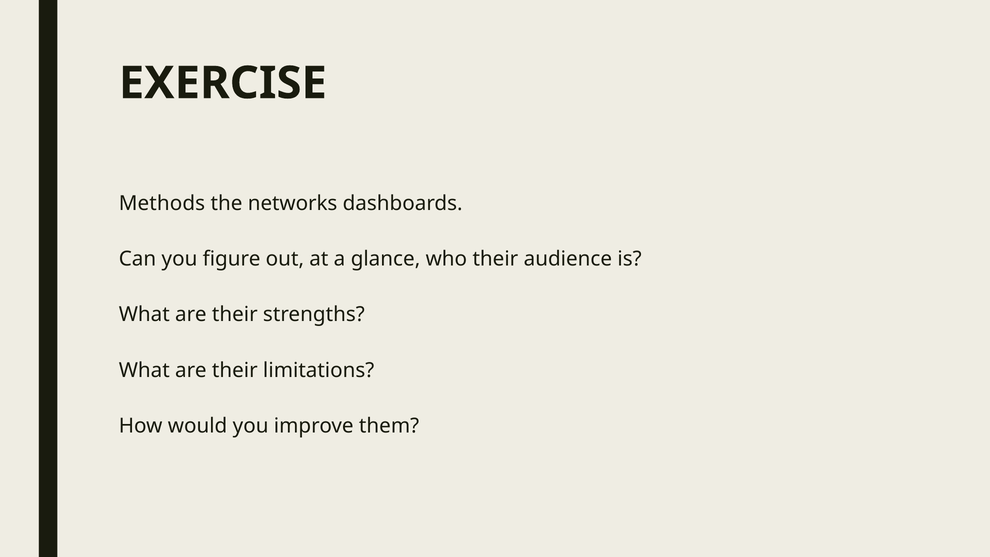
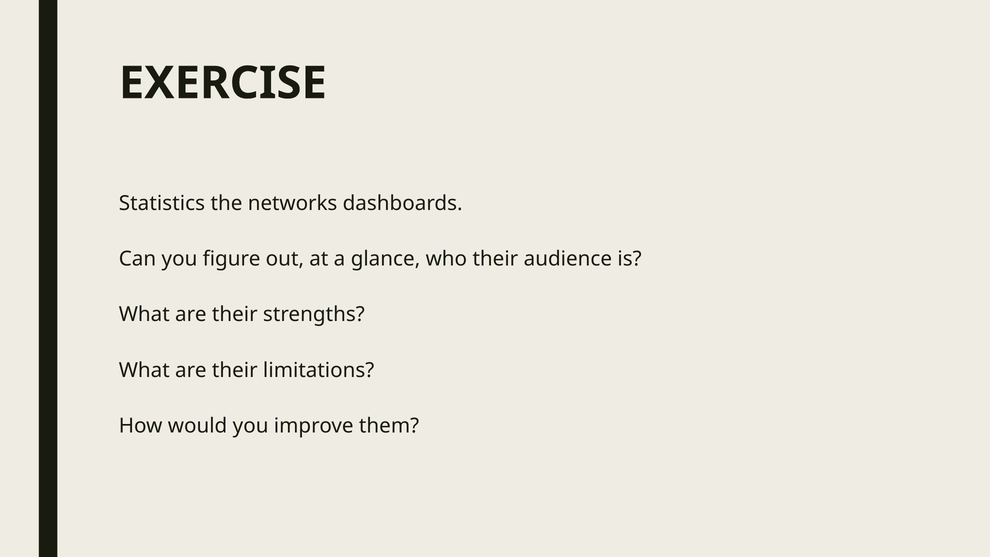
Methods: Methods -> Statistics (162, 203)
